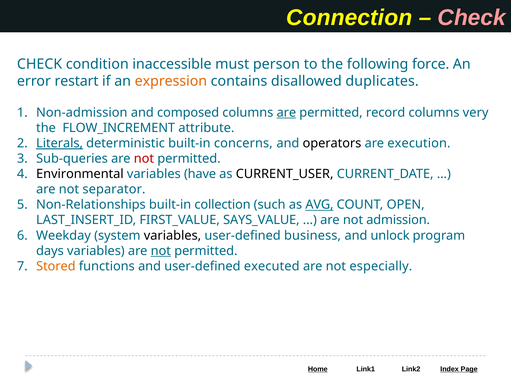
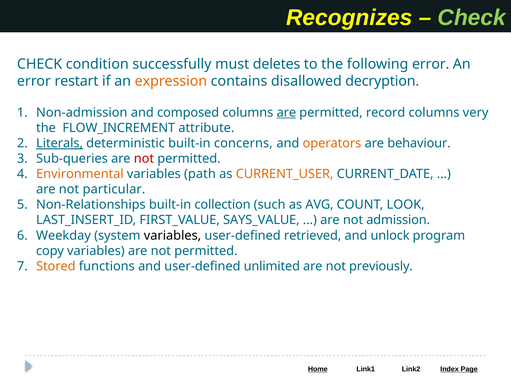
Connection: Connection -> Recognizes (349, 18)
Check colour: pink -> light green (472, 18)
inaccessible: inaccessible -> successfully (172, 64)
person: person -> deletes (277, 64)
following force: force -> error (431, 64)
duplicates: duplicates -> decryption (382, 81)
operators colour: black -> orange (332, 143)
execution: execution -> behaviour (419, 143)
Environmental colour: black -> orange (80, 174)
have: have -> path (200, 174)
CURRENT_USER colour: black -> orange (285, 174)
separator: separator -> particular (114, 189)
AVG underline: present -> none (319, 204)
OPEN: OPEN -> LOOK (406, 204)
business: business -> retrieved (313, 235)
days: days -> copy (50, 250)
not underline: present -> none (161, 250)
executed: executed -> unlimited (272, 266)
especially: especially -> previously (381, 266)
